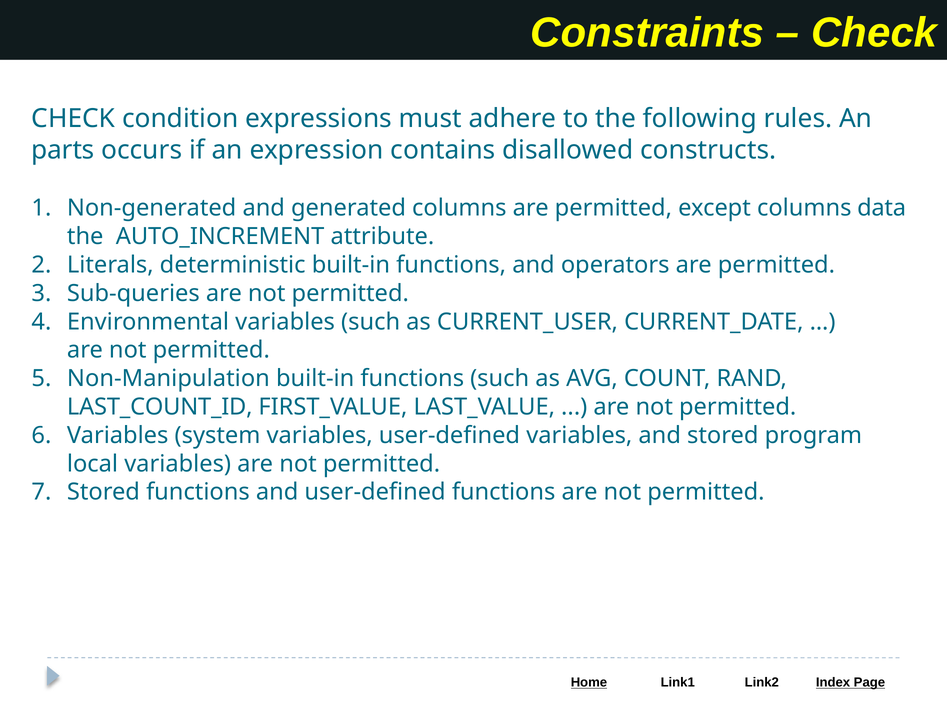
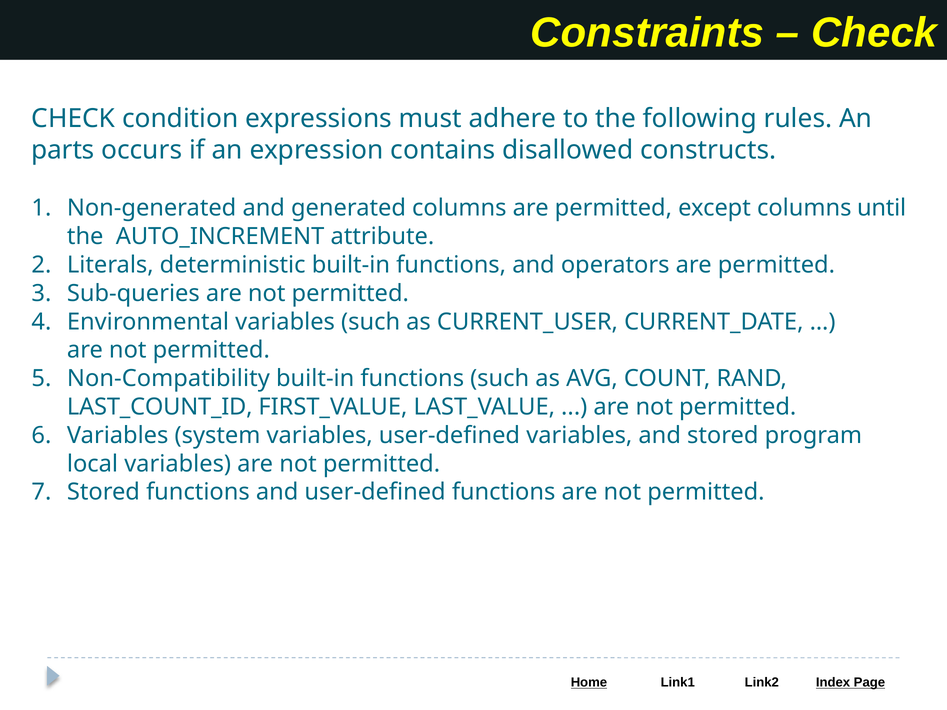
data: data -> until (882, 208)
Non-Manipulation: Non-Manipulation -> Non-Compatibility (168, 379)
